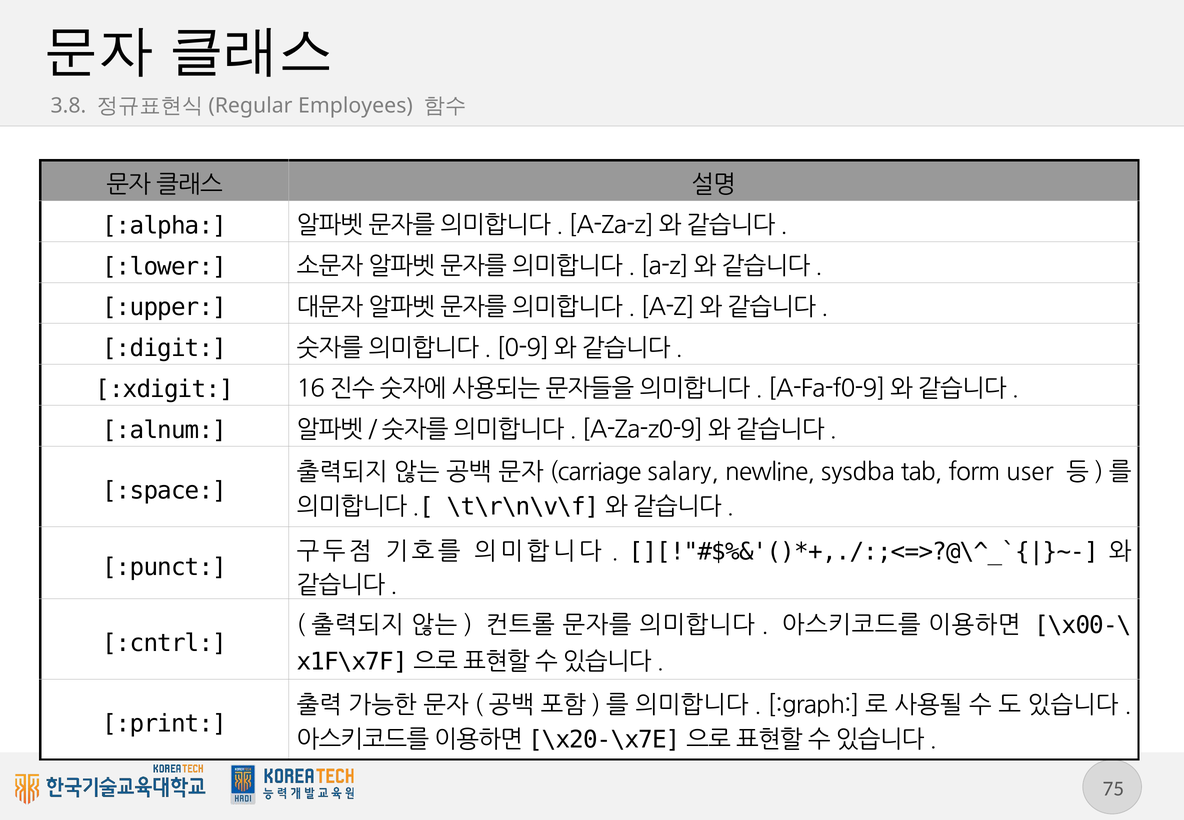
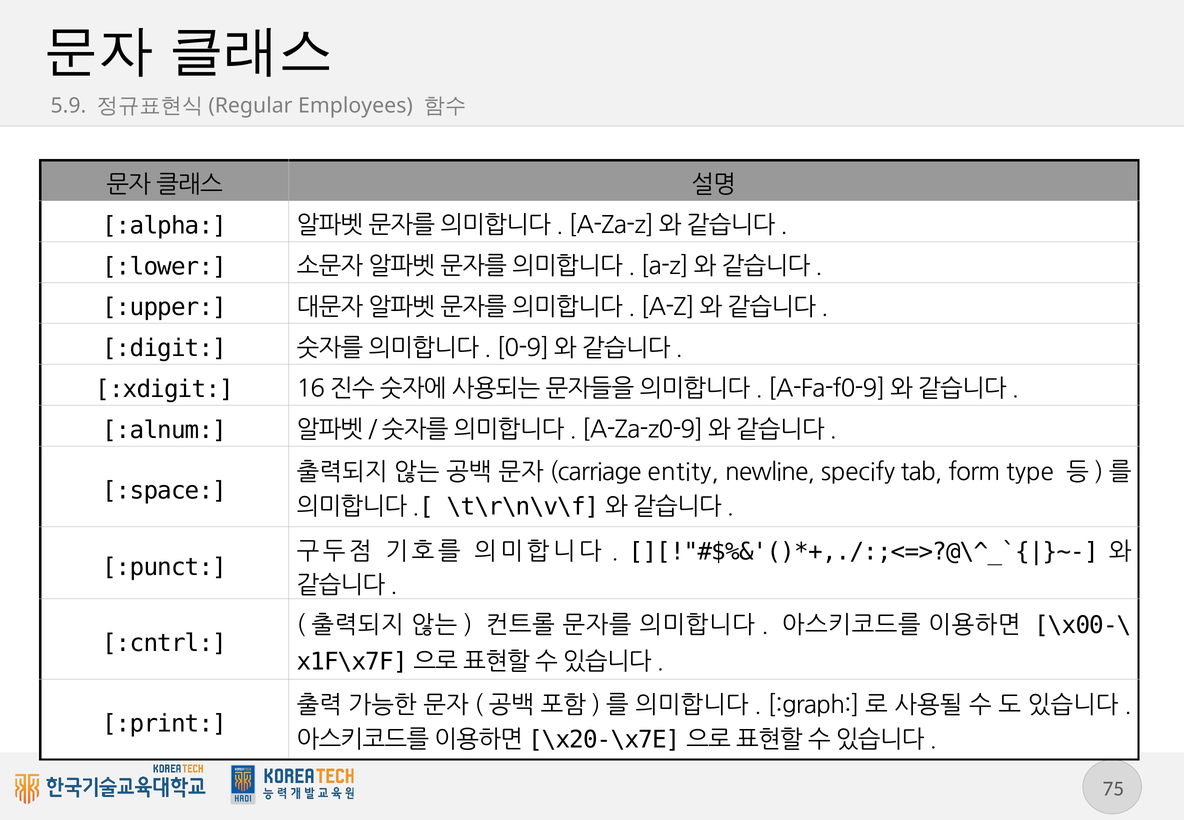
3.8: 3.8 -> 5.9 (68, 106)
salary: salary -> entity (683, 472)
sysdba: sysdba -> specify (858, 472)
user: user -> type (1030, 472)
